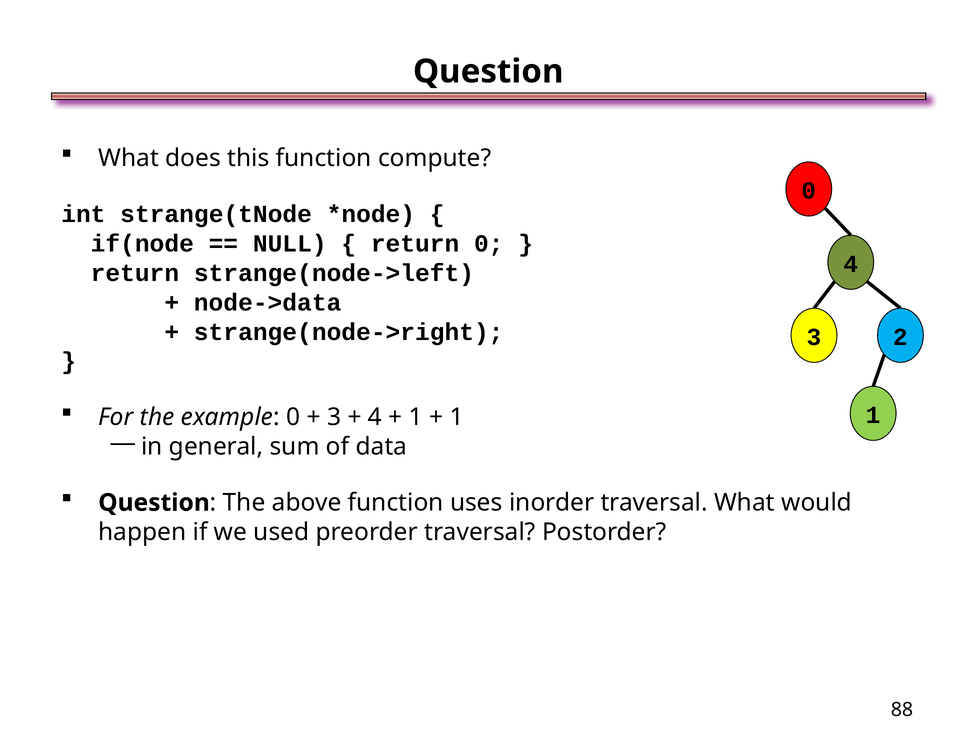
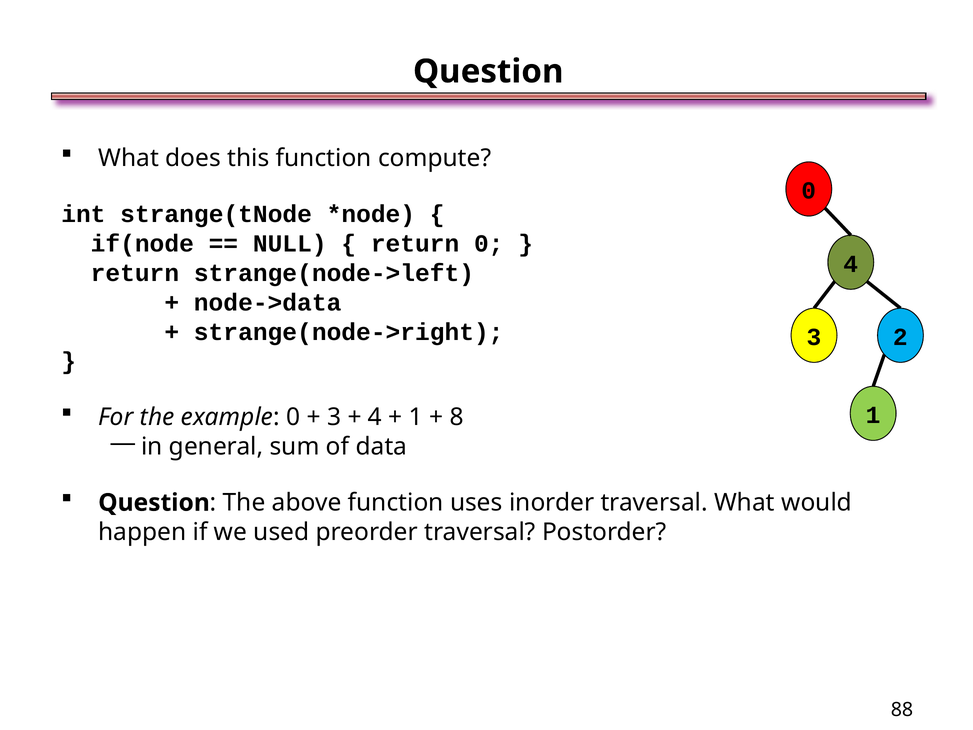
1: 1 -> 8 (457, 417)
